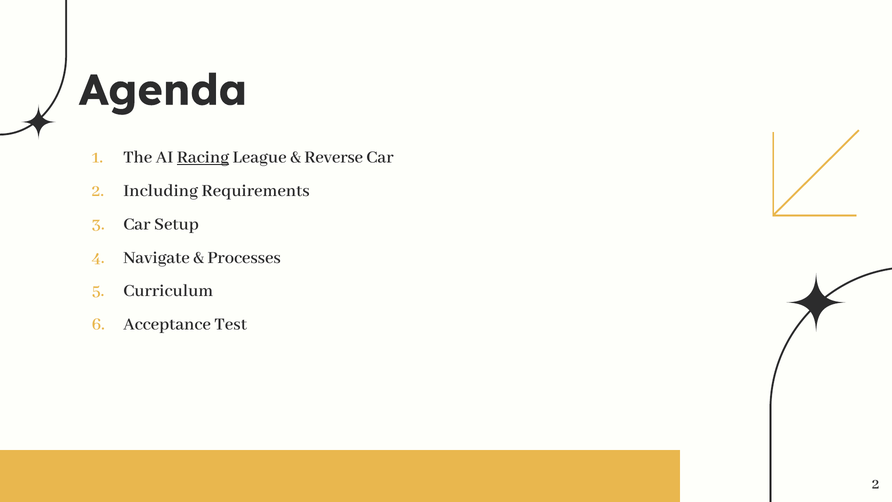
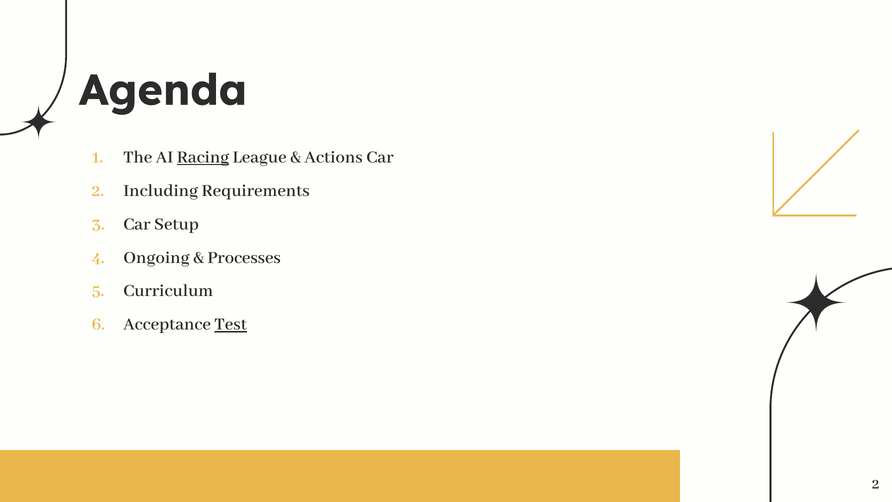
Reverse: Reverse -> Actions (334, 157)
Navigate: Navigate -> Ongoing (156, 257)
Test underline: none -> present (231, 324)
